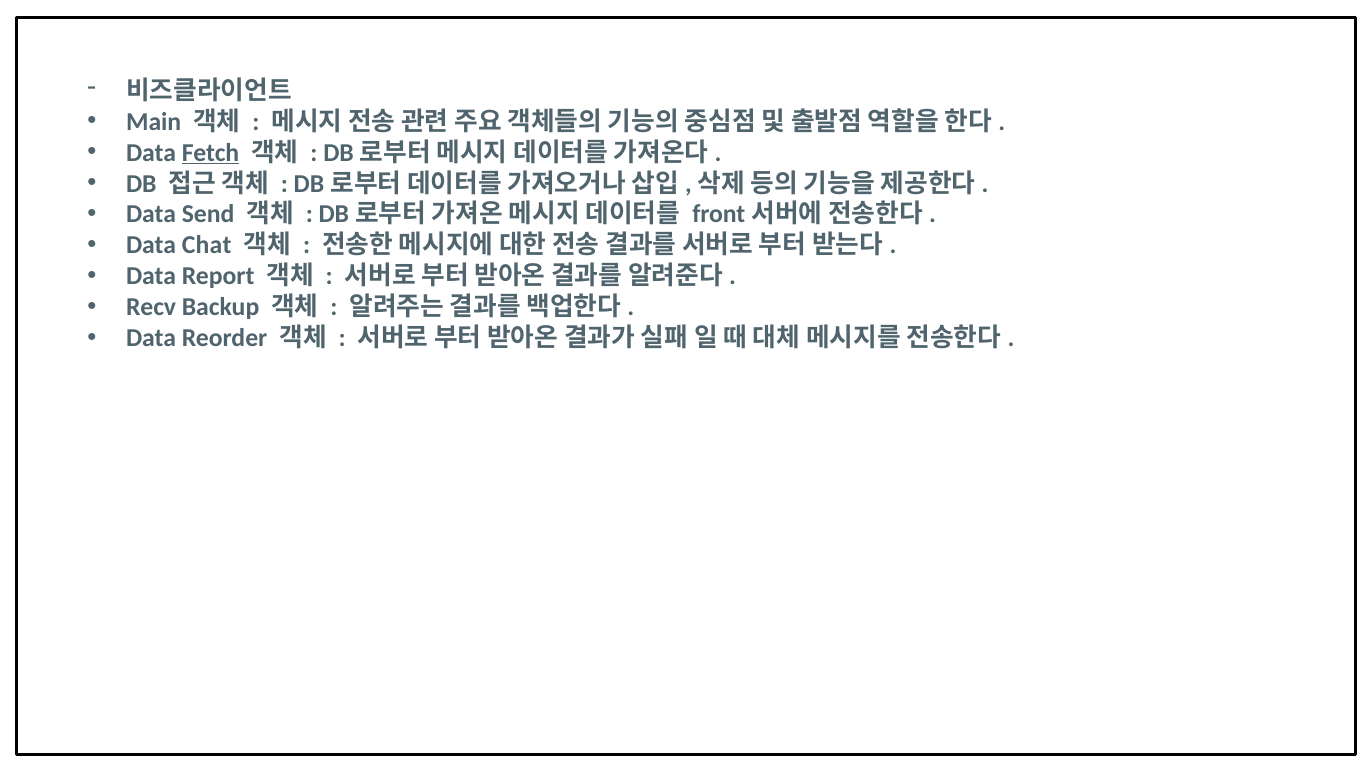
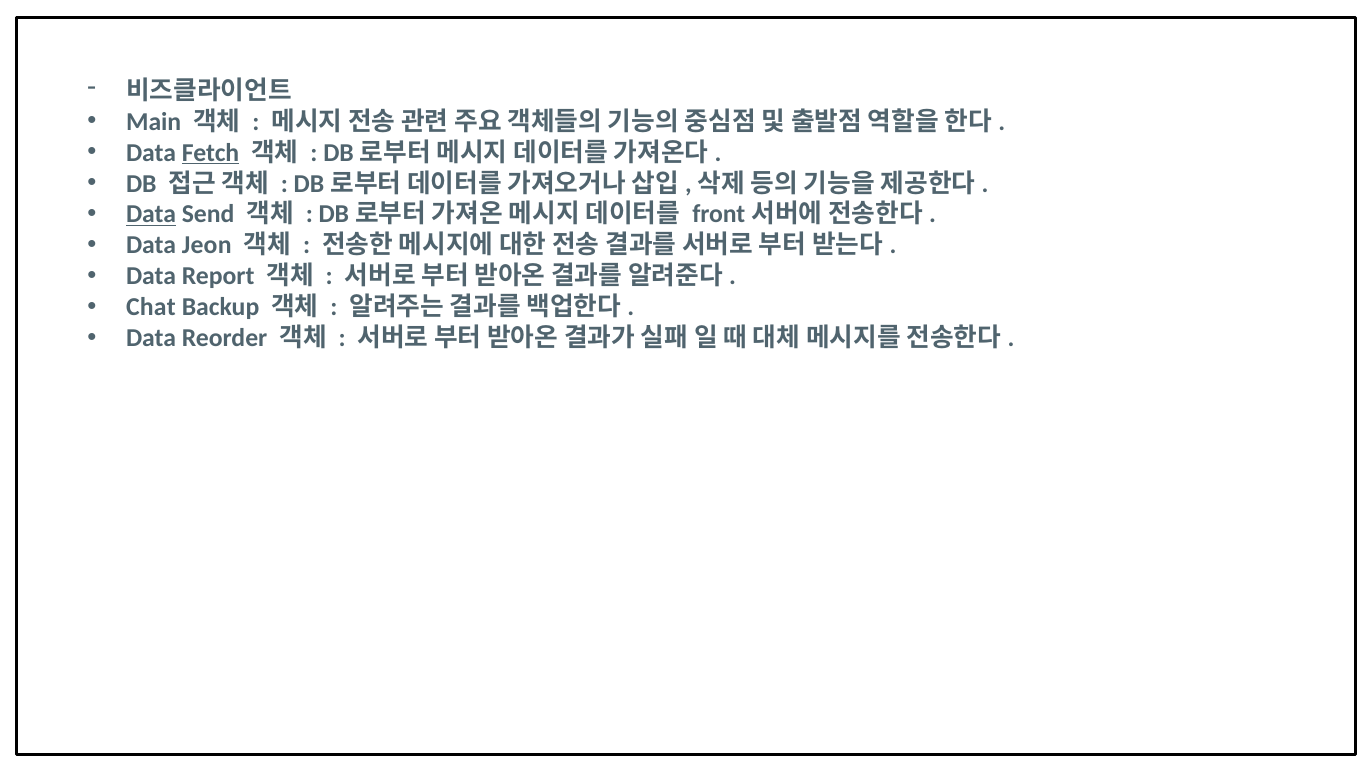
Data underline: none -> present (151, 214)
Chat: Chat -> Jeon (207, 245)
Recv: Recv -> Chat (151, 307)
